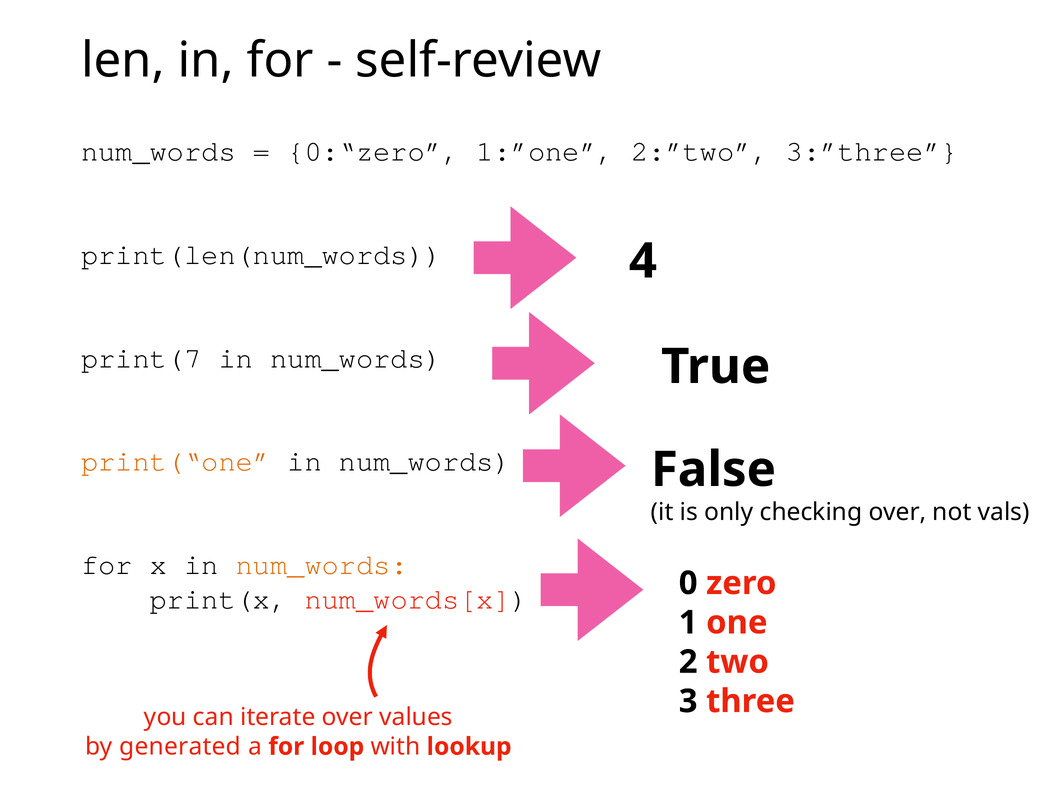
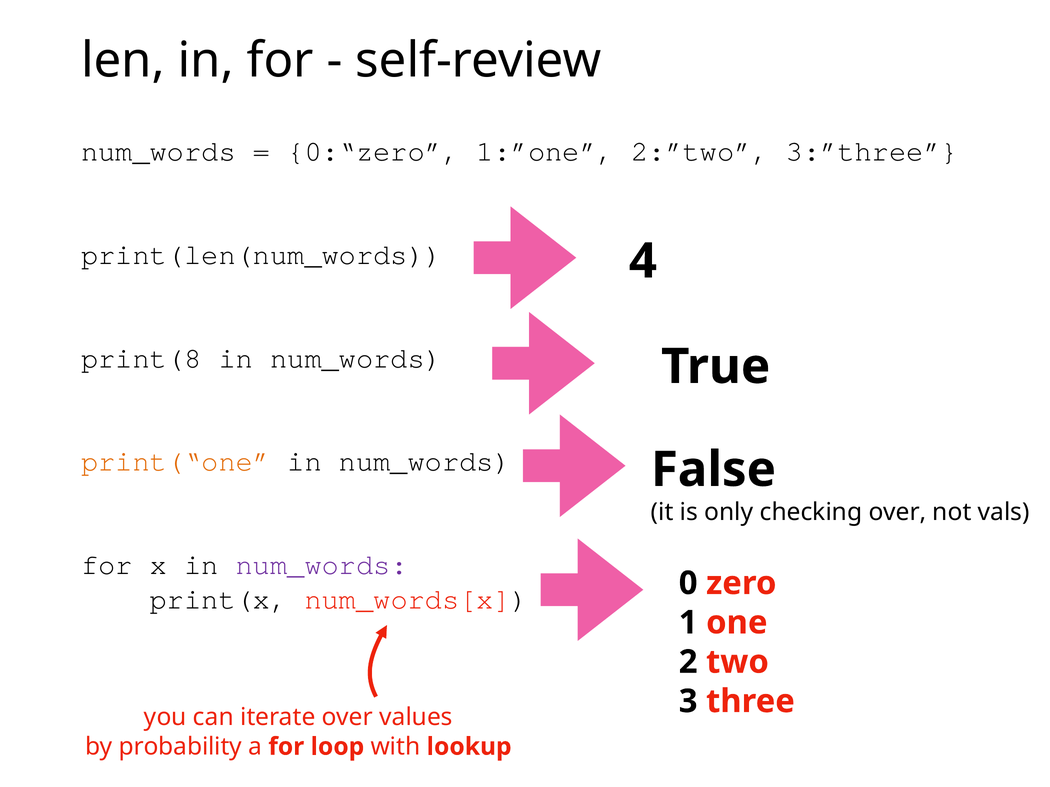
print(7: print(7 -> print(8 (141, 358)
num_words colour: orange -> purple (322, 565)
generated: generated -> probability (180, 747)
